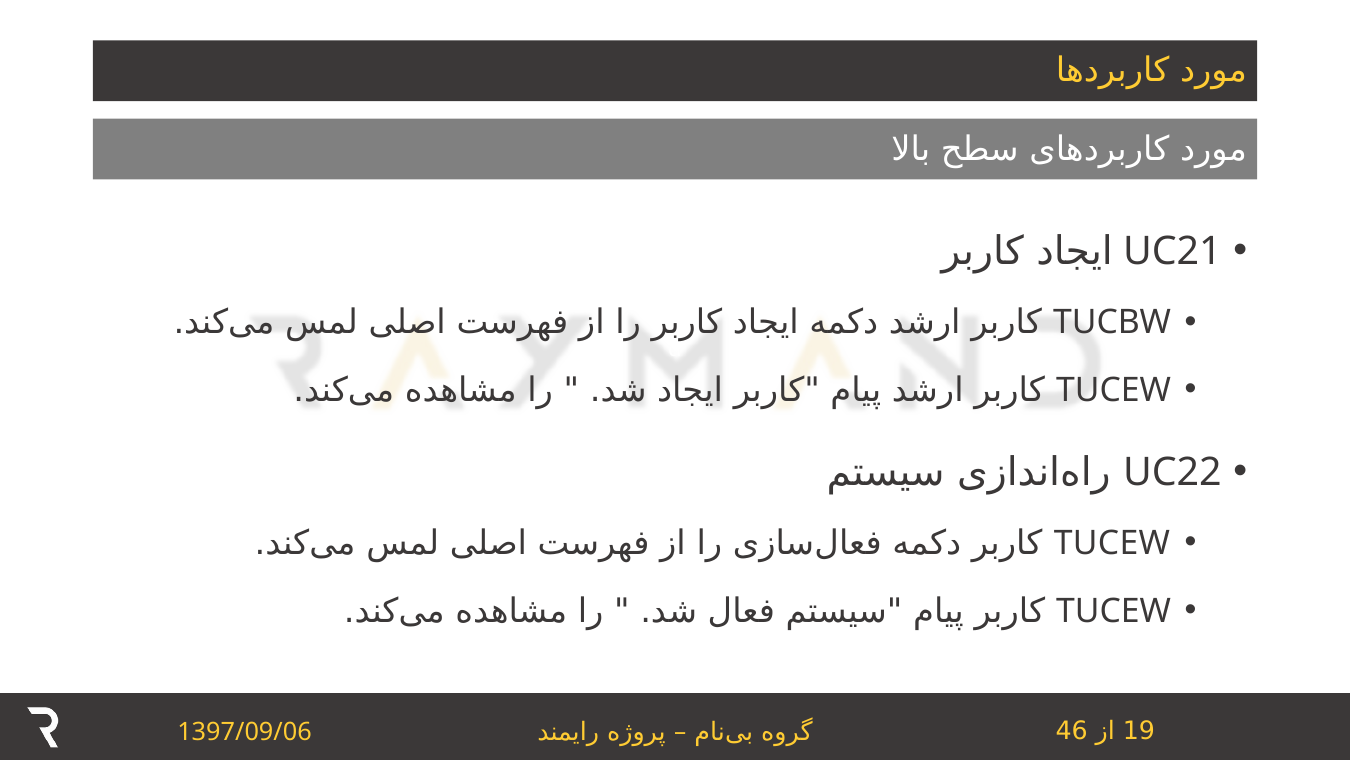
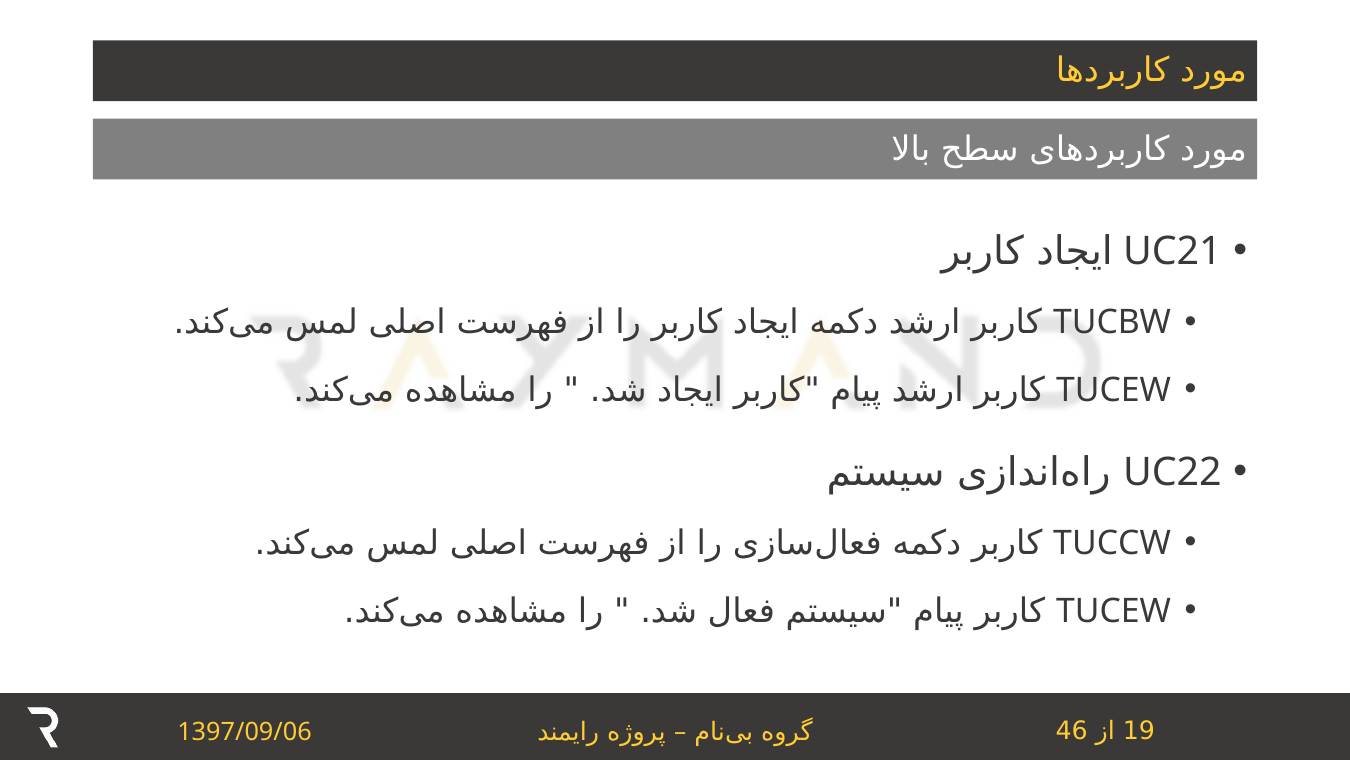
TUCEW: TUCEW -> TUCCW (1112, 543)
